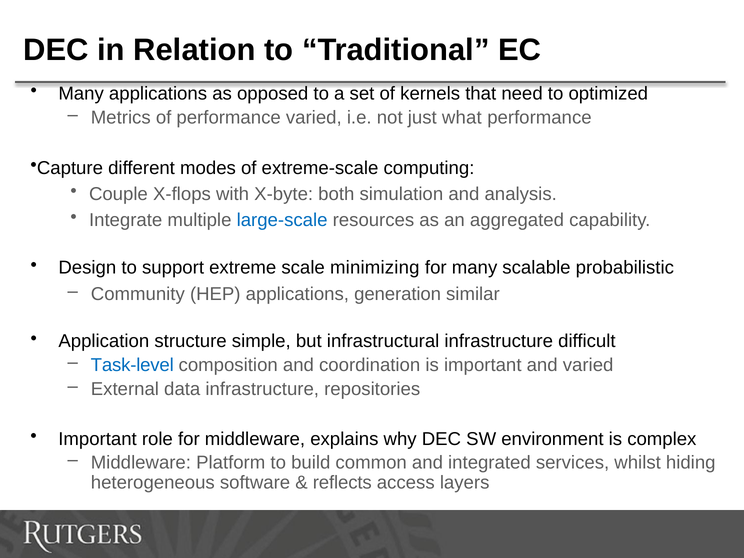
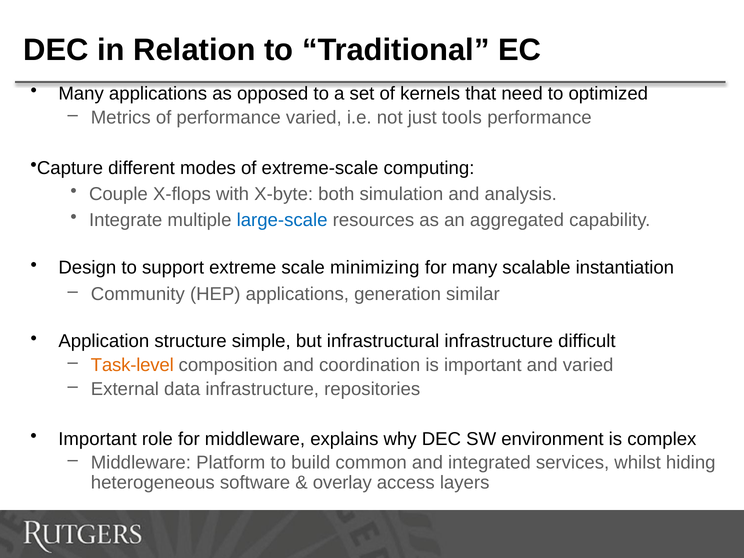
what: what -> tools (462, 117)
probabilistic: probabilistic -> instantiation (625, 268)
Task-level colour: blue -> orange (132, 365)
reflects: reflects -> overlay (342, 483)
